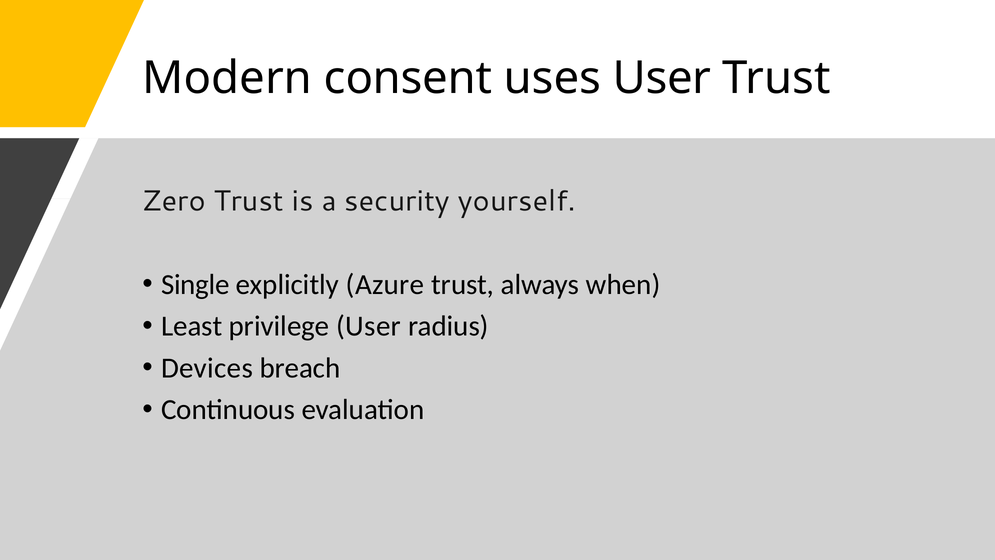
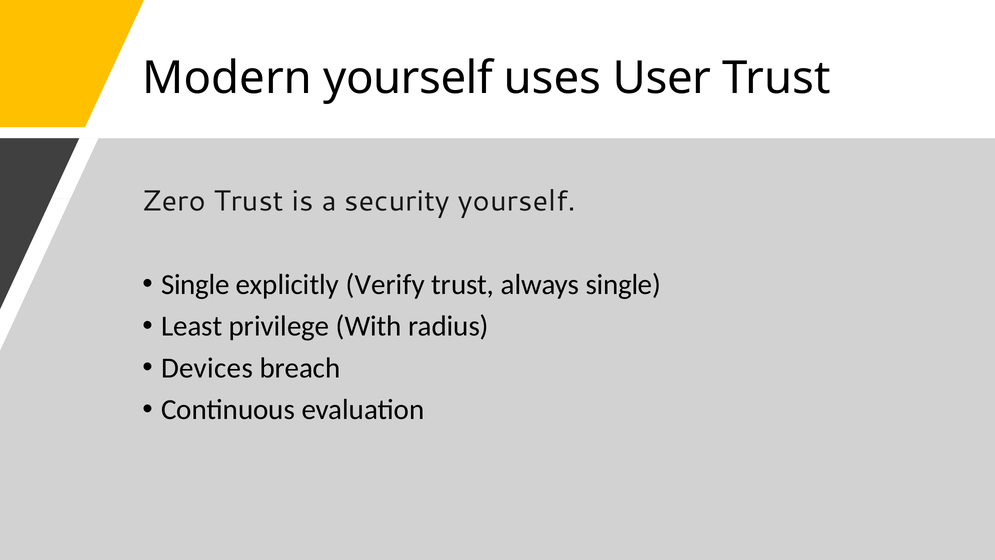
Modern consent: consent -> yourself (408, 78)
Azure: Azure -> Verify (385, 284)
always when: when -> single (623, 284)
privilege User: User -> With (369, 326)
